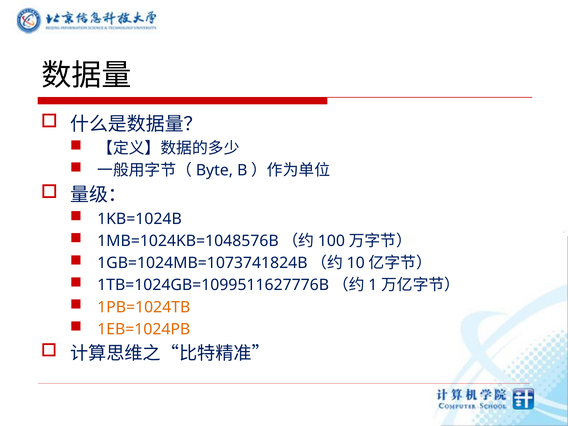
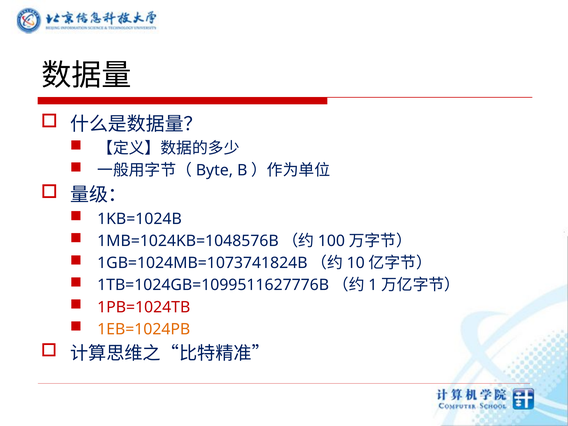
1PB=1024TB colour: orange -> red (144, 307)
